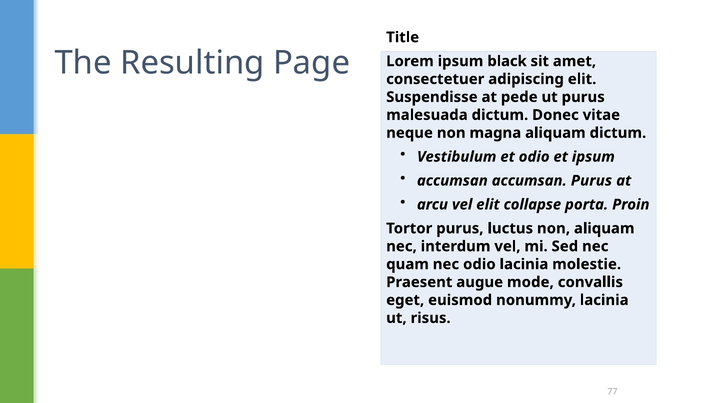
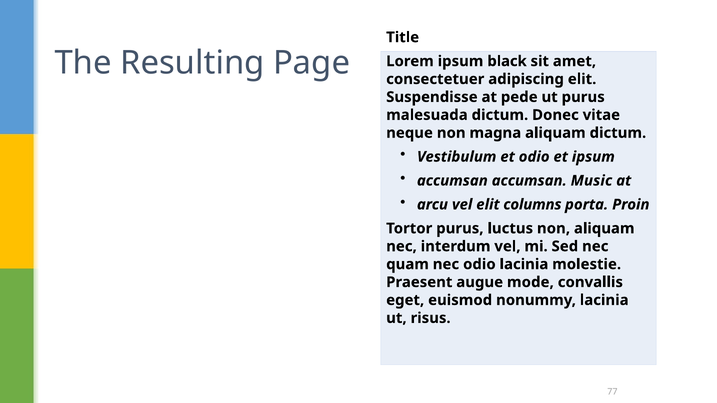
accumsan Purus: Purus -> Music (591, 181)
collapse: collapse -> columns (532, 205)
